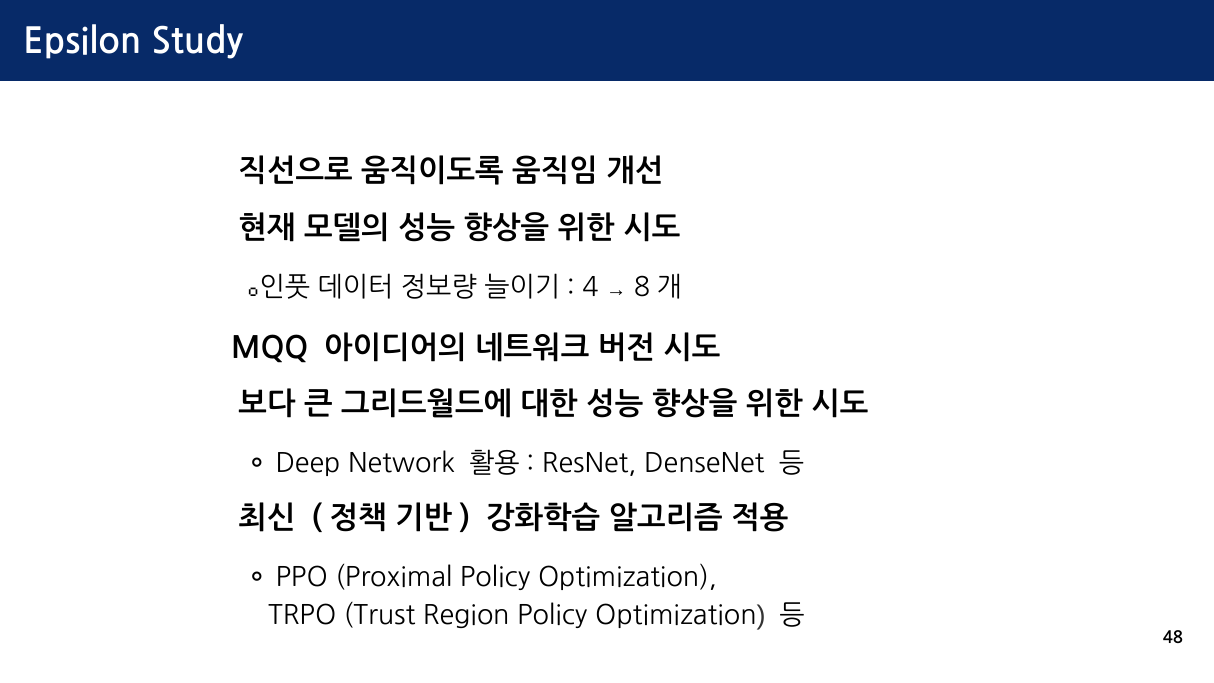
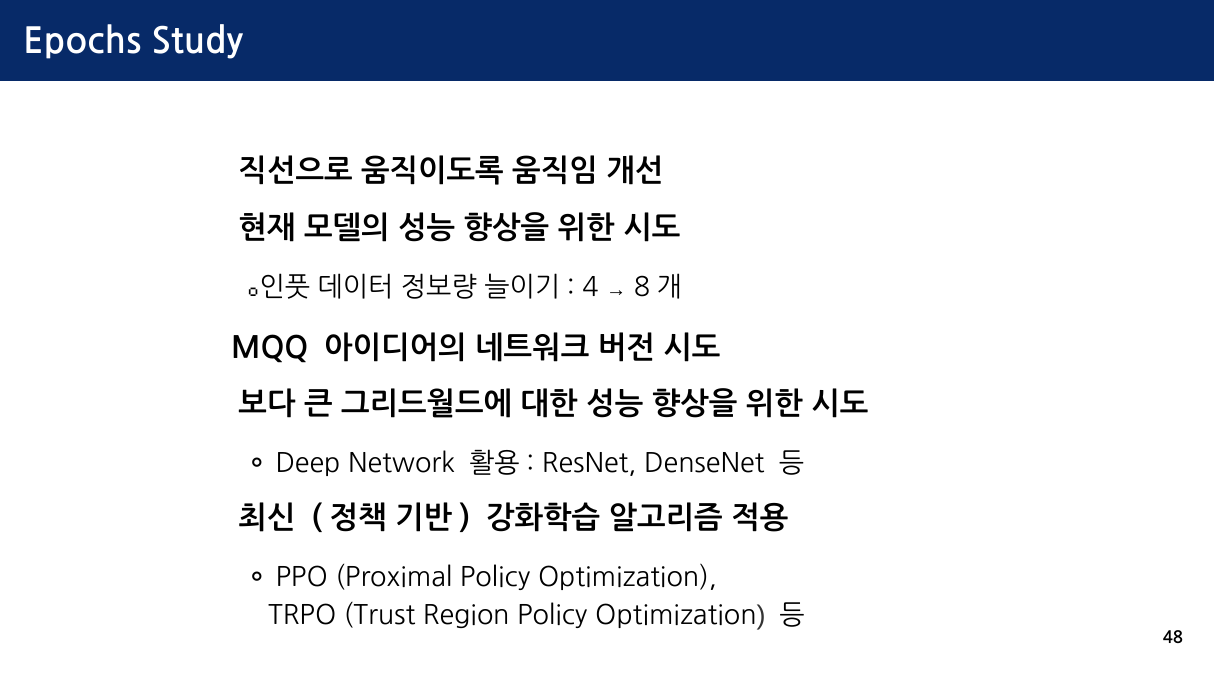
Epsilon: Epsilon -> Epochs (82, 42)
